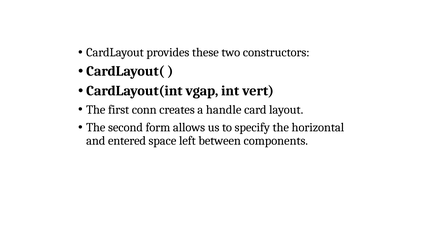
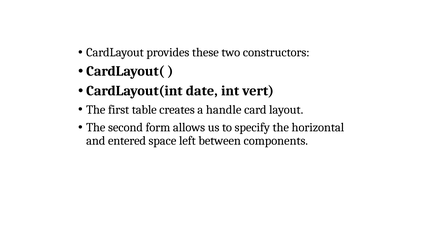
vgap: vgap -> date (202, 91)
conn: conn -> table (144, 110)
